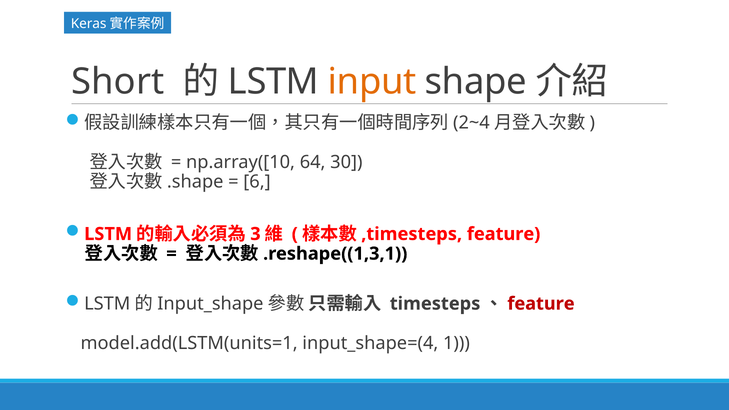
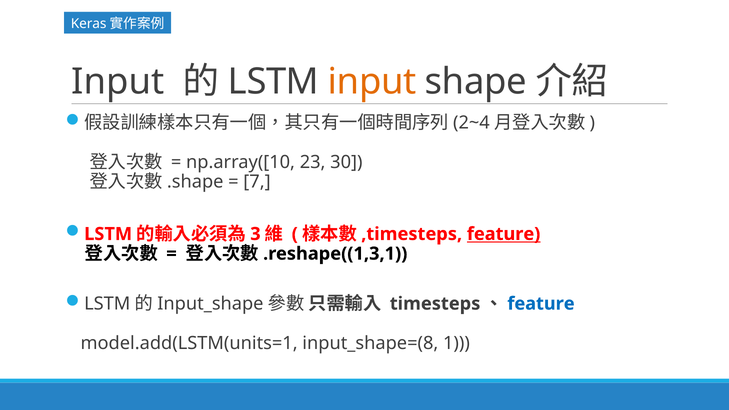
Short: Short -> Input (118, 82)
64: 64 -> 23 (313, 162)
6: 6 -> 7 (257, 182)
feature underline: none -> present (504, 234)
feature colour: red -> blue (541, 304)
input_shape=(4: input_shape=(4 -> input_shape=(8 (370, 343)
